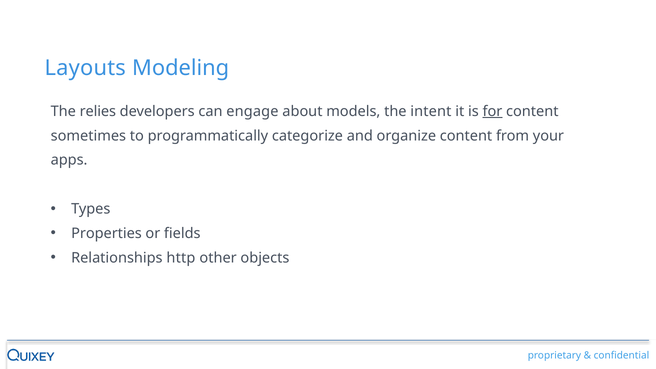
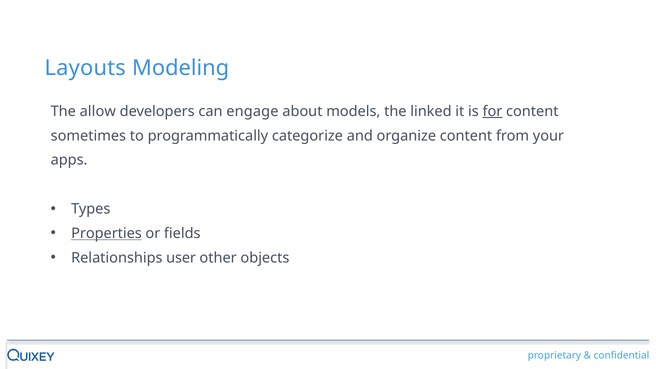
relies: relies -> allow (98, 111)
intent: intent -> linked (431, 111)
Properties underline: none -> present (107, 234)
http: http -> user (181, 258)
